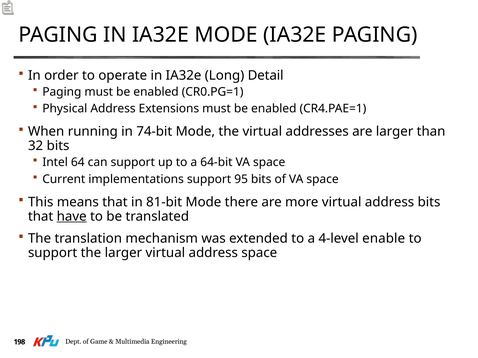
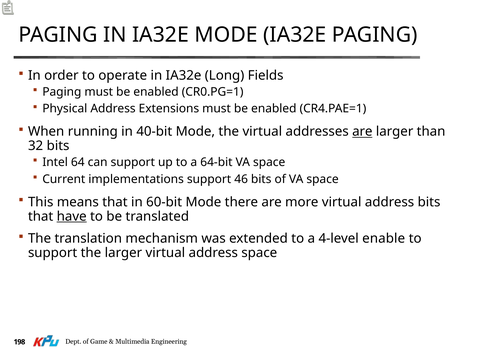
Detail: Detail -> Fields (266, 76)
74-bit: 74-bit -> 40-bit (154, 132)
are underline: none -> present (362, 132)
95: 95 -> 46 (241, 179)
81-bit: 81-bit -> 60-bit (164, 202)
